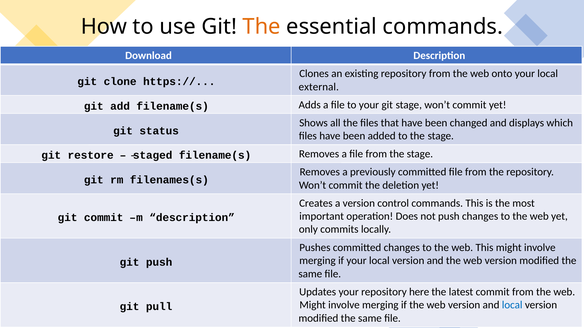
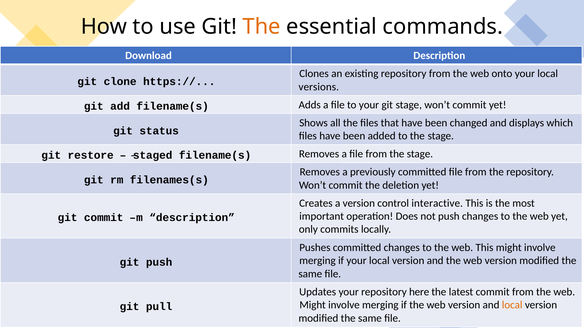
external: external -> versions (319, 87)
control commands: commands -> interactive (437, 203)
local colour: blue -> orange (512, 305)
